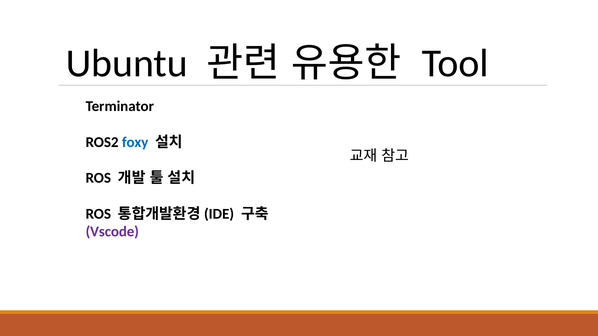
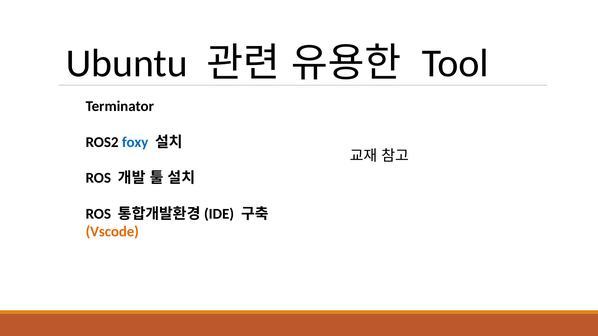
Vscode colour: purple -> orange (112, 232)
